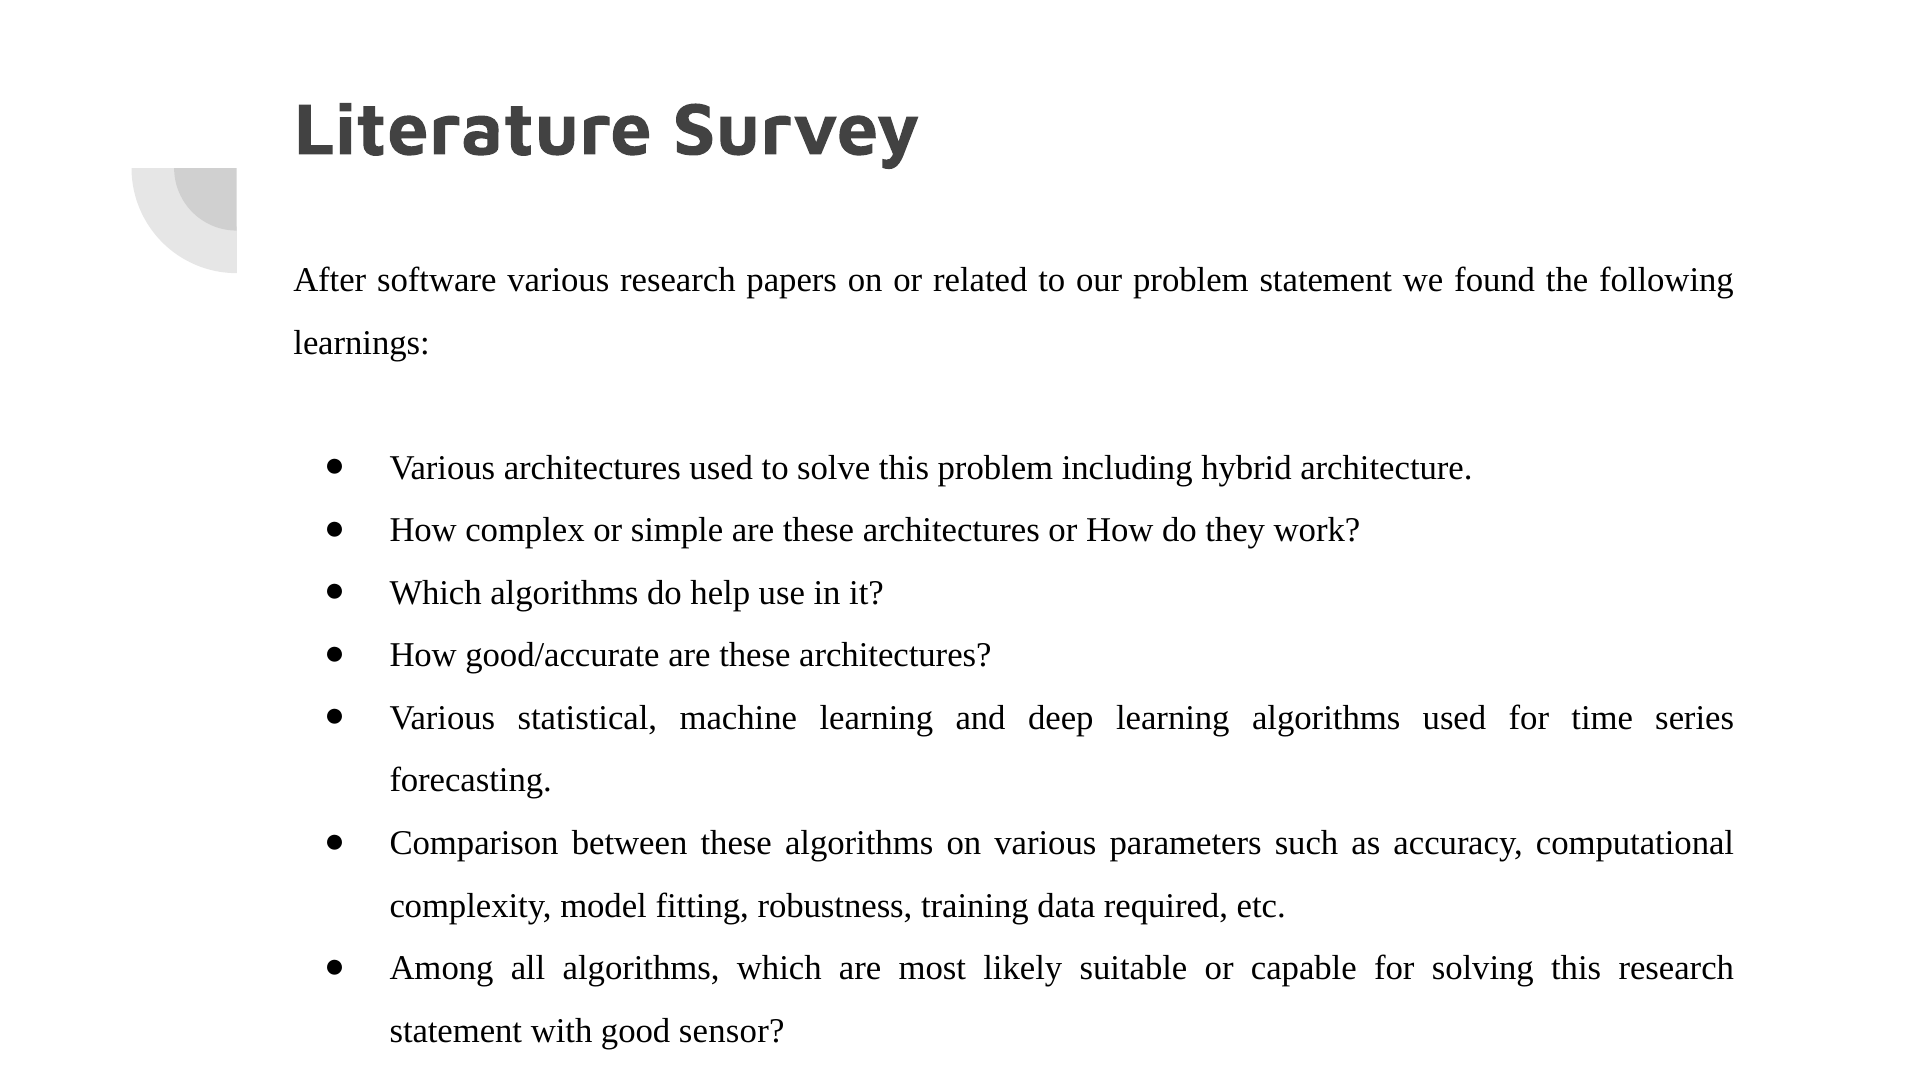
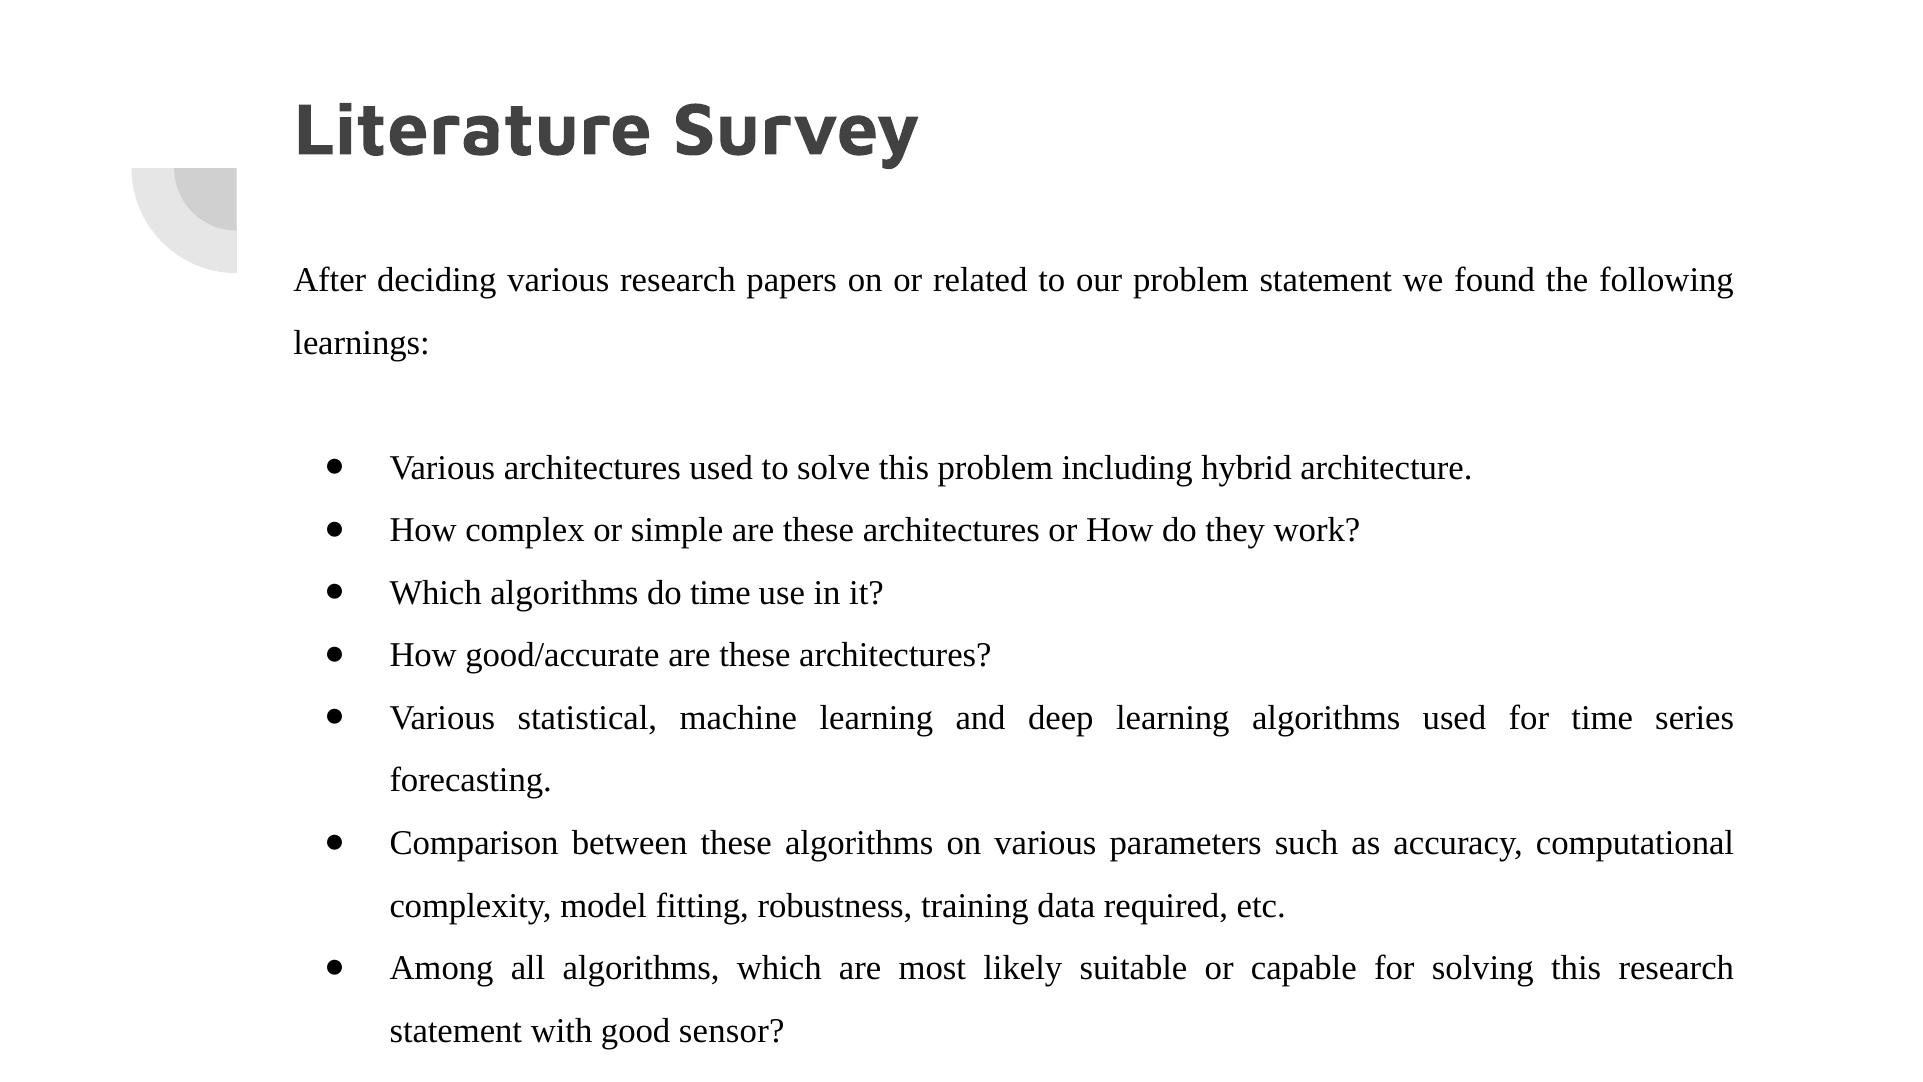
software: software -> deciding (437, 280)
do help: help -> time (720, 593)
